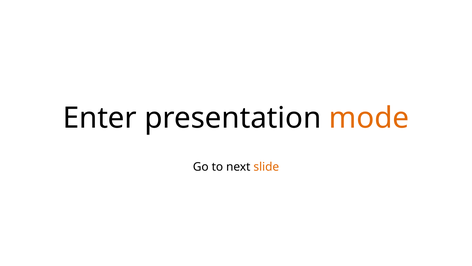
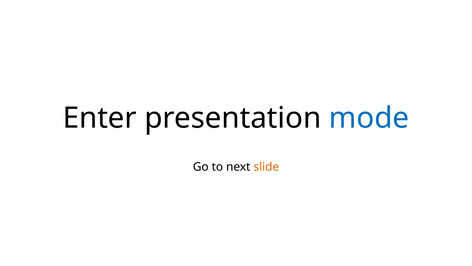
mode colour: orange -> blue (369, 118)
